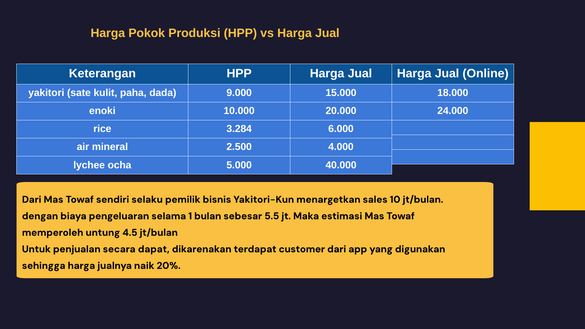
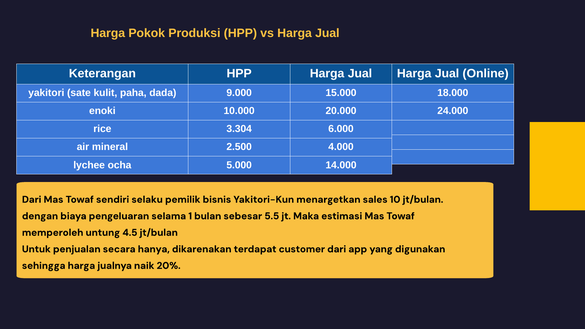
3.284: 3.284 -> 3.304 (239, 129)
40.000: 40.000 -> 14.000 (341, 165)
dapat: dapat -> hanya (154, 249)
